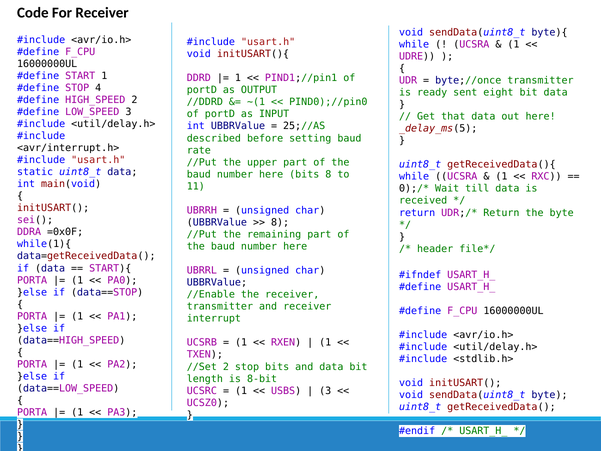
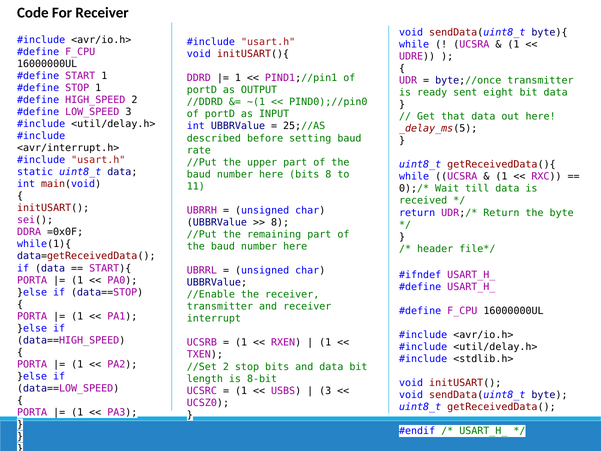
STOP 4: 4 -> 1 (98, 88)
